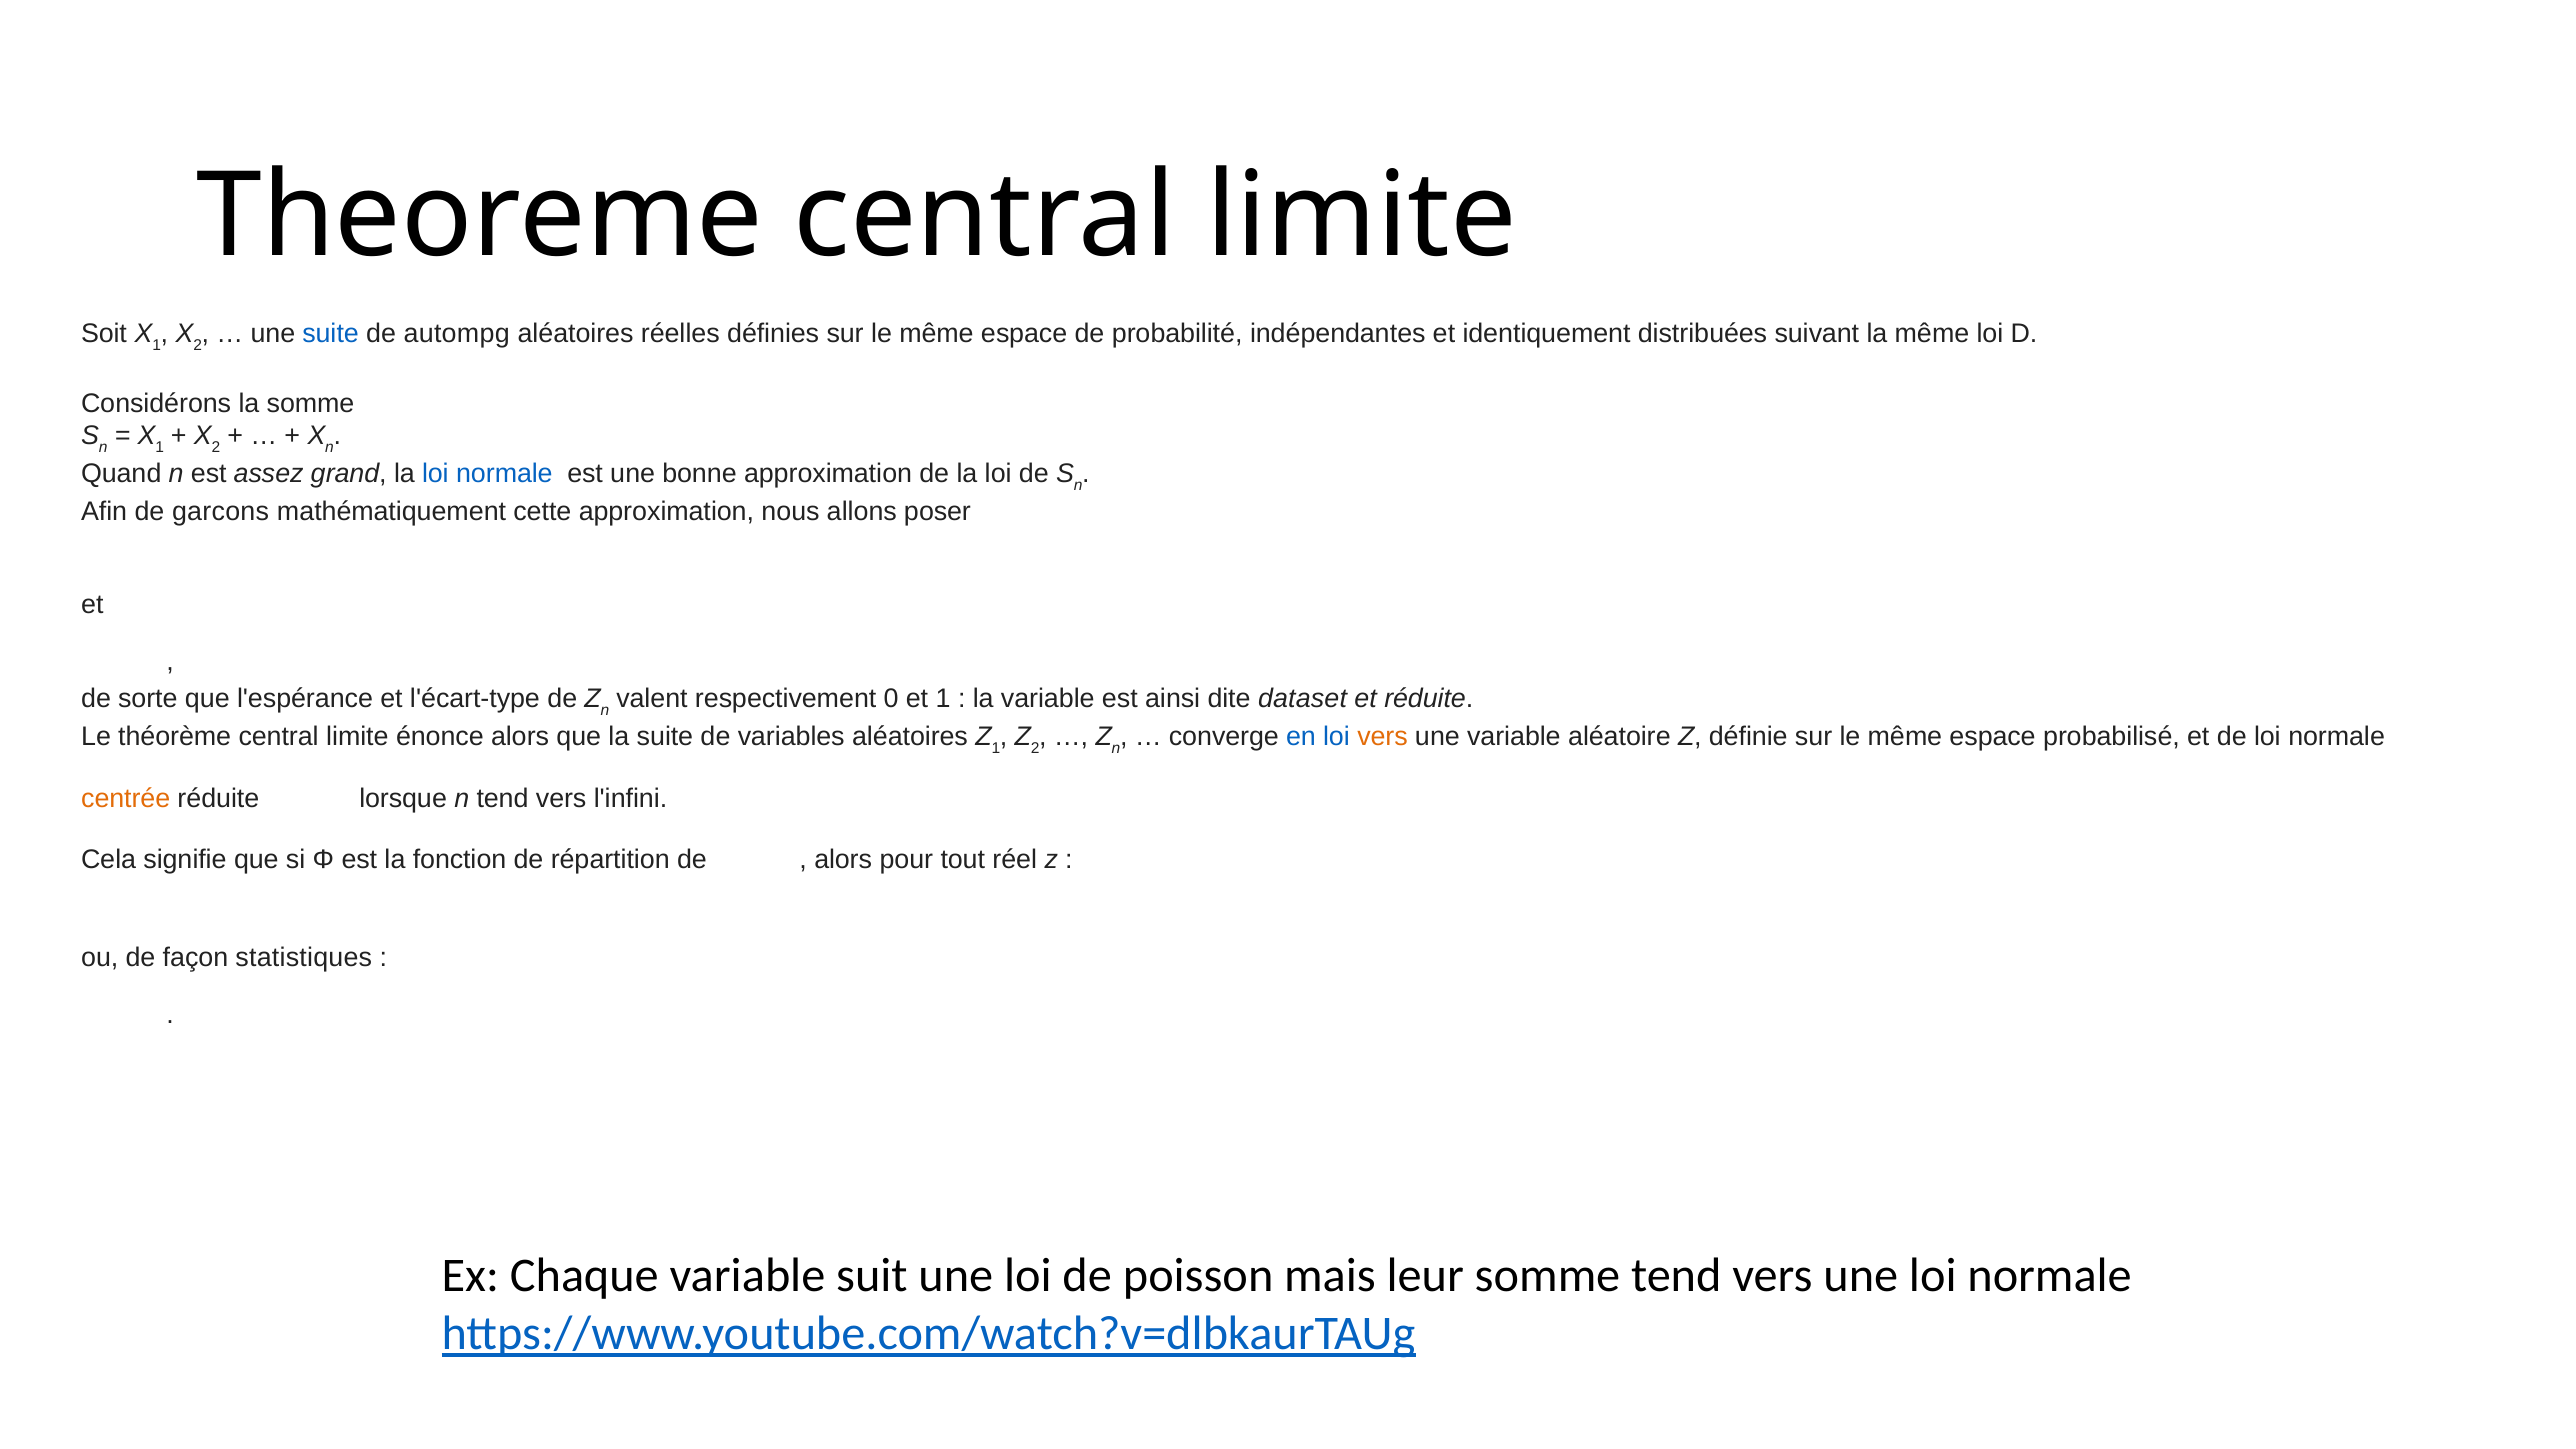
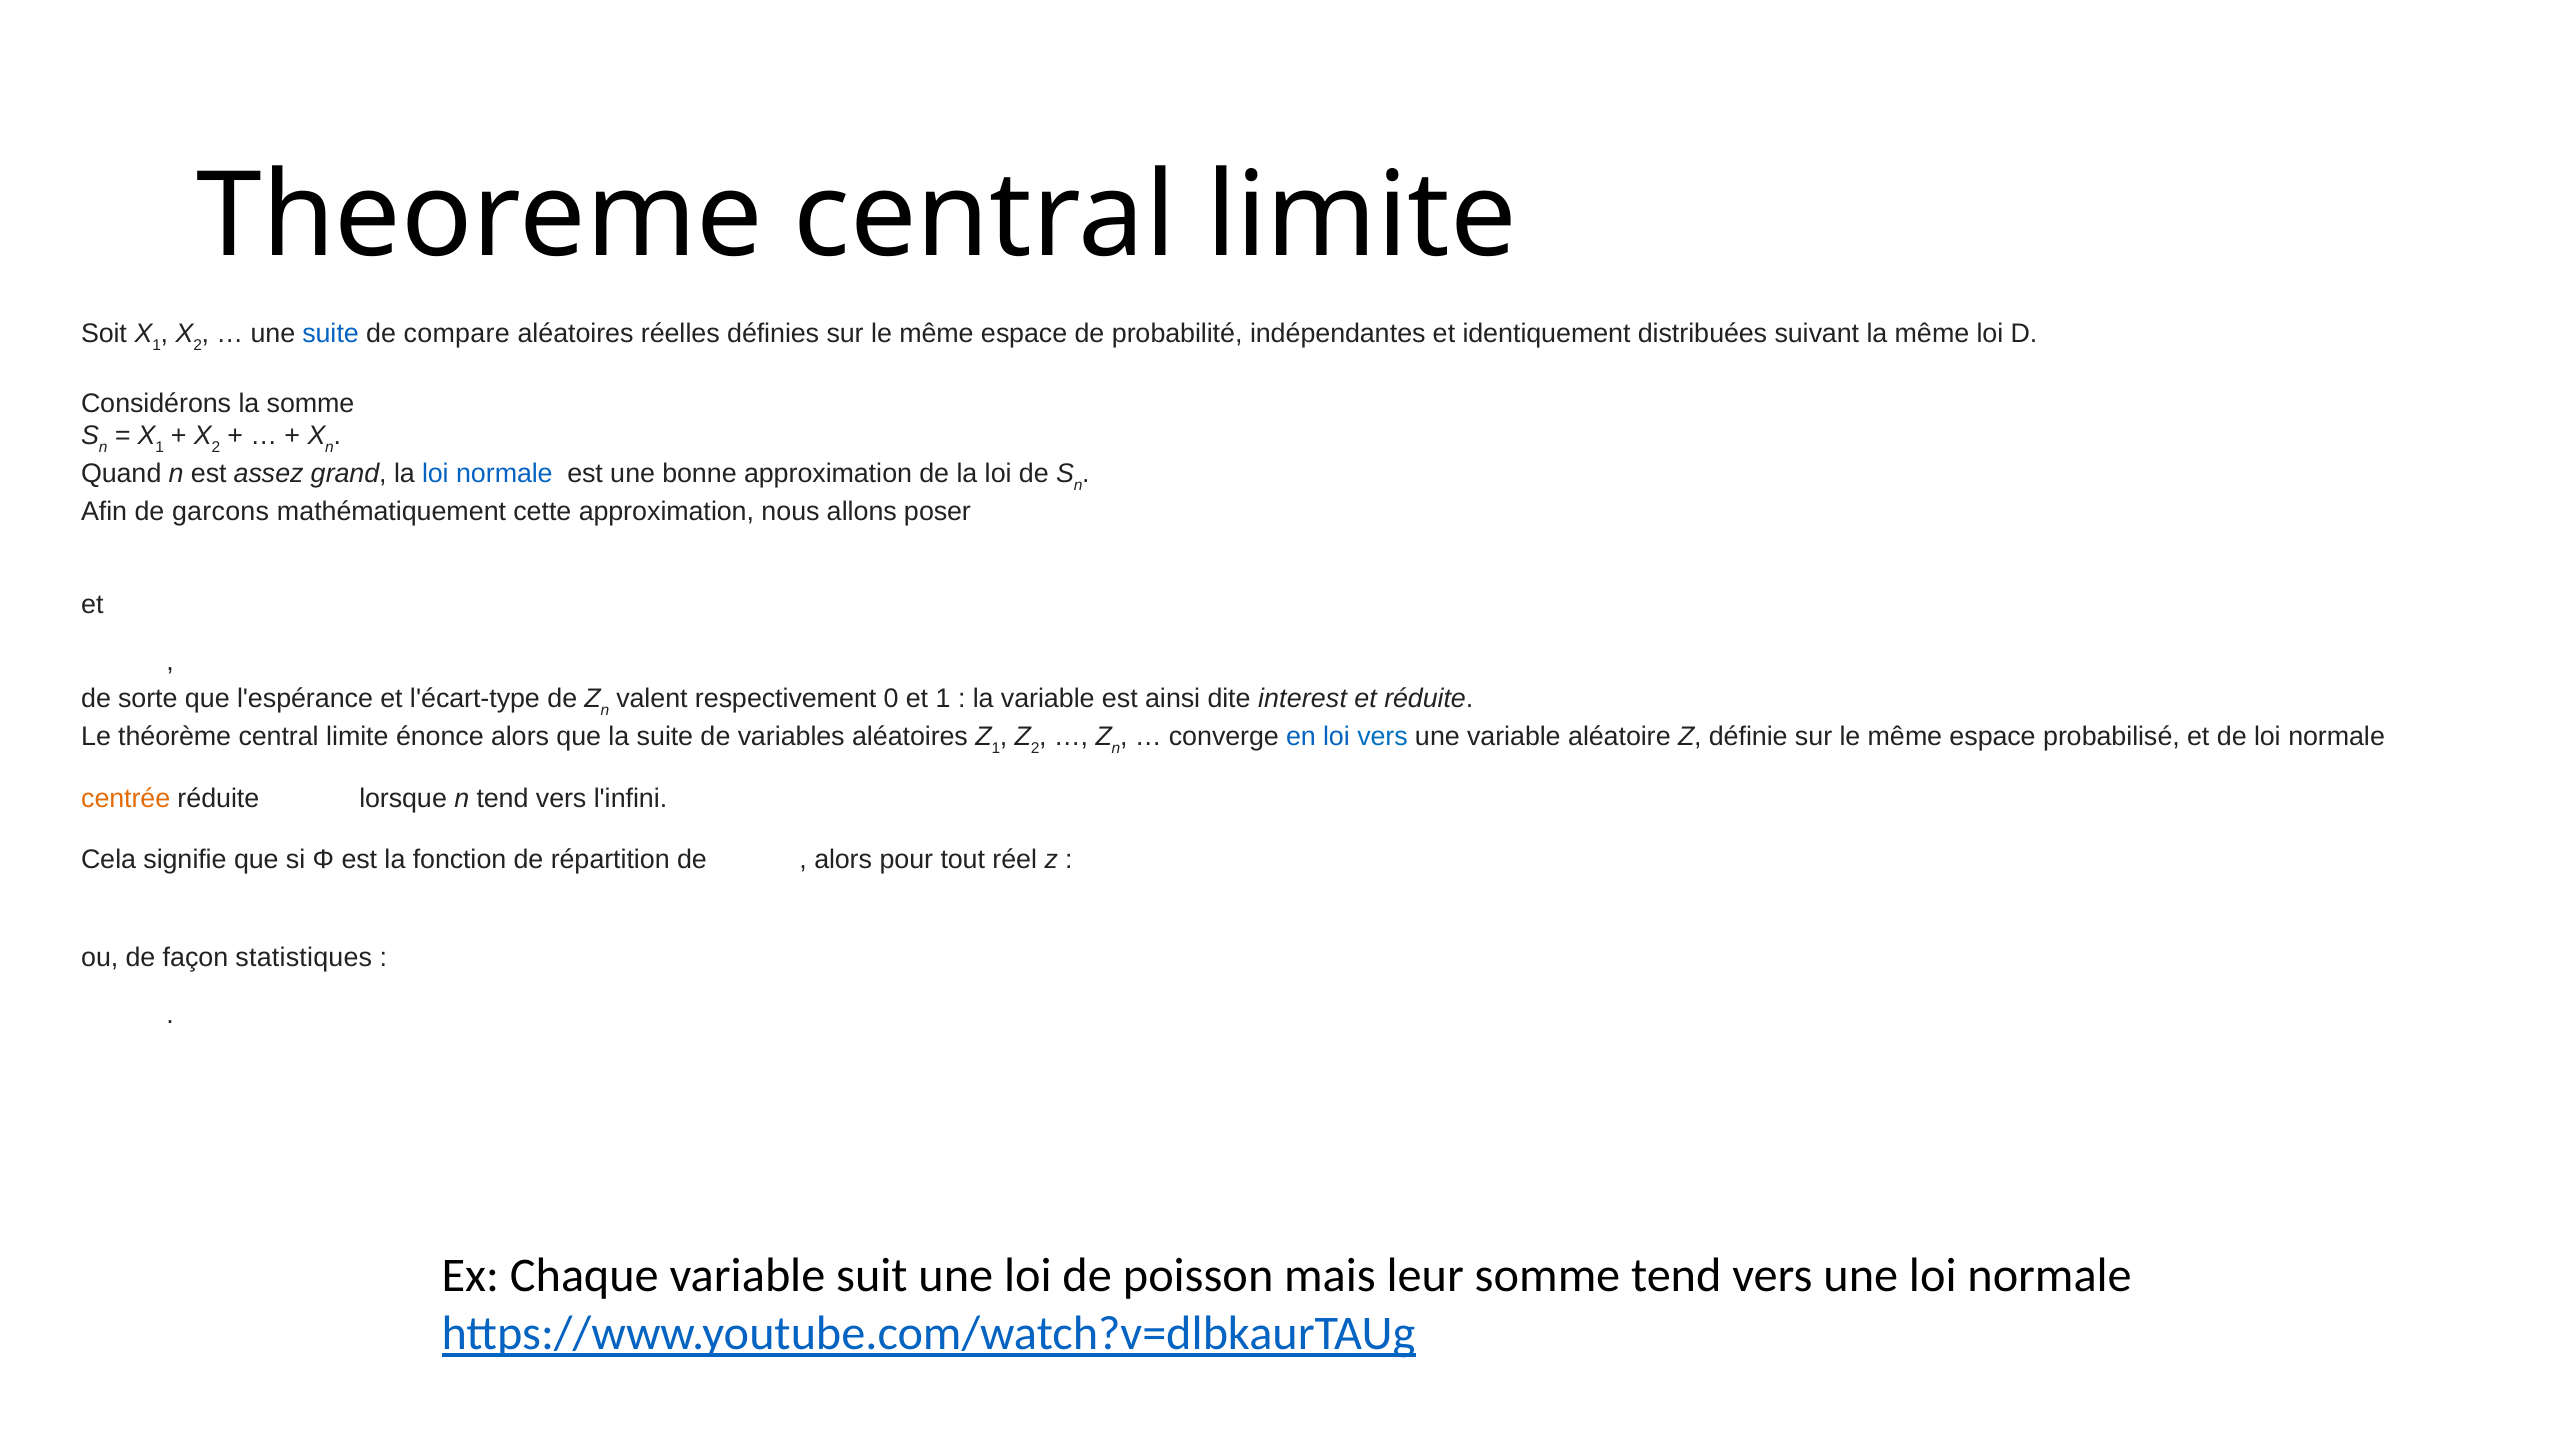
autompg: autompg -> compare (457, 333)
dataset: dataset -> interest (1303, 699)
vers colour: orange -> blue (1383, 736)
